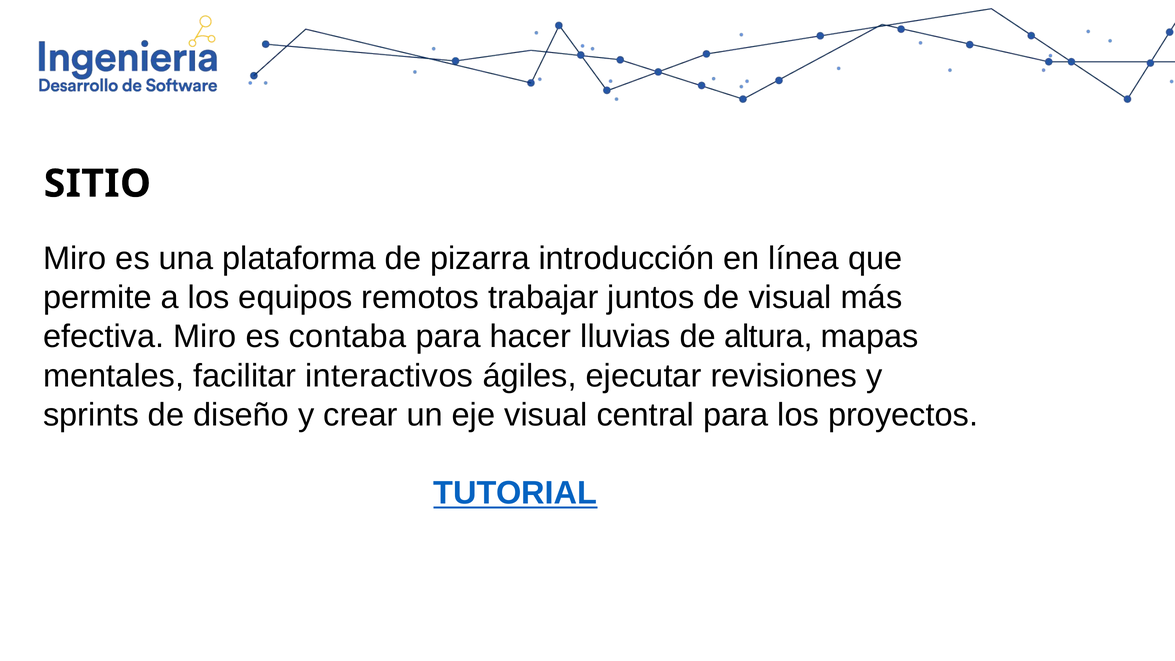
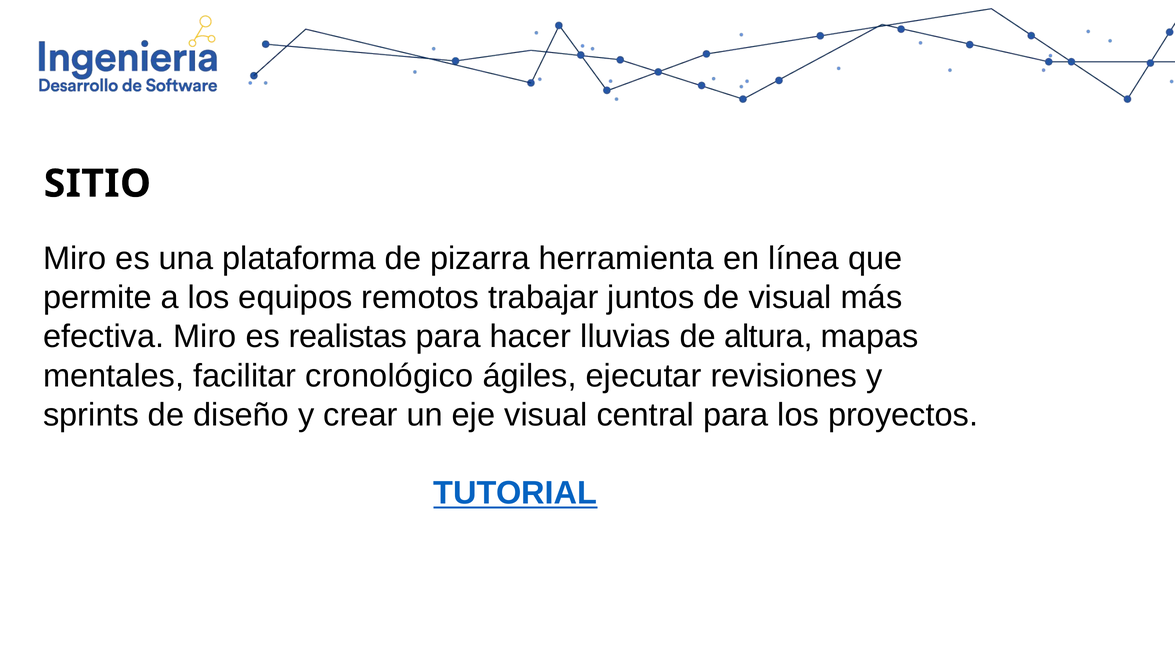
introducción: introducción -> herramienta (626, 258)
contaba: contaba -> realistas (348, 337)
interactivos: interactivos -> cronológico (389, 376)
